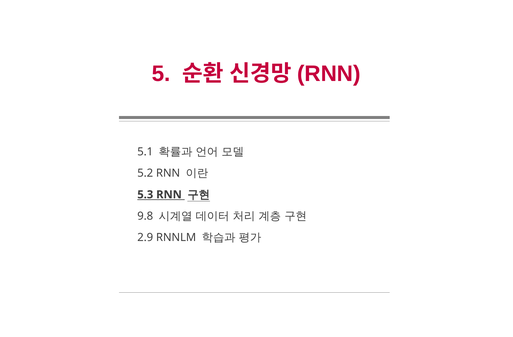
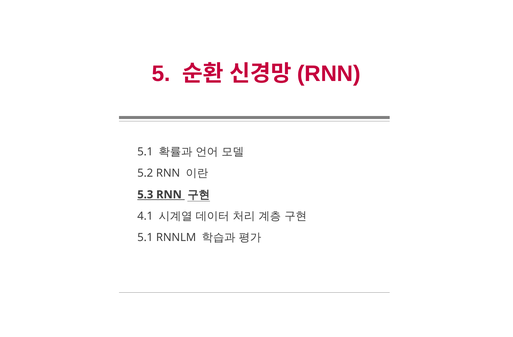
9.8: 9.8 -> 4.1 (145, 216)
2.9: 2.9 -> 5.1 (145, 238)
